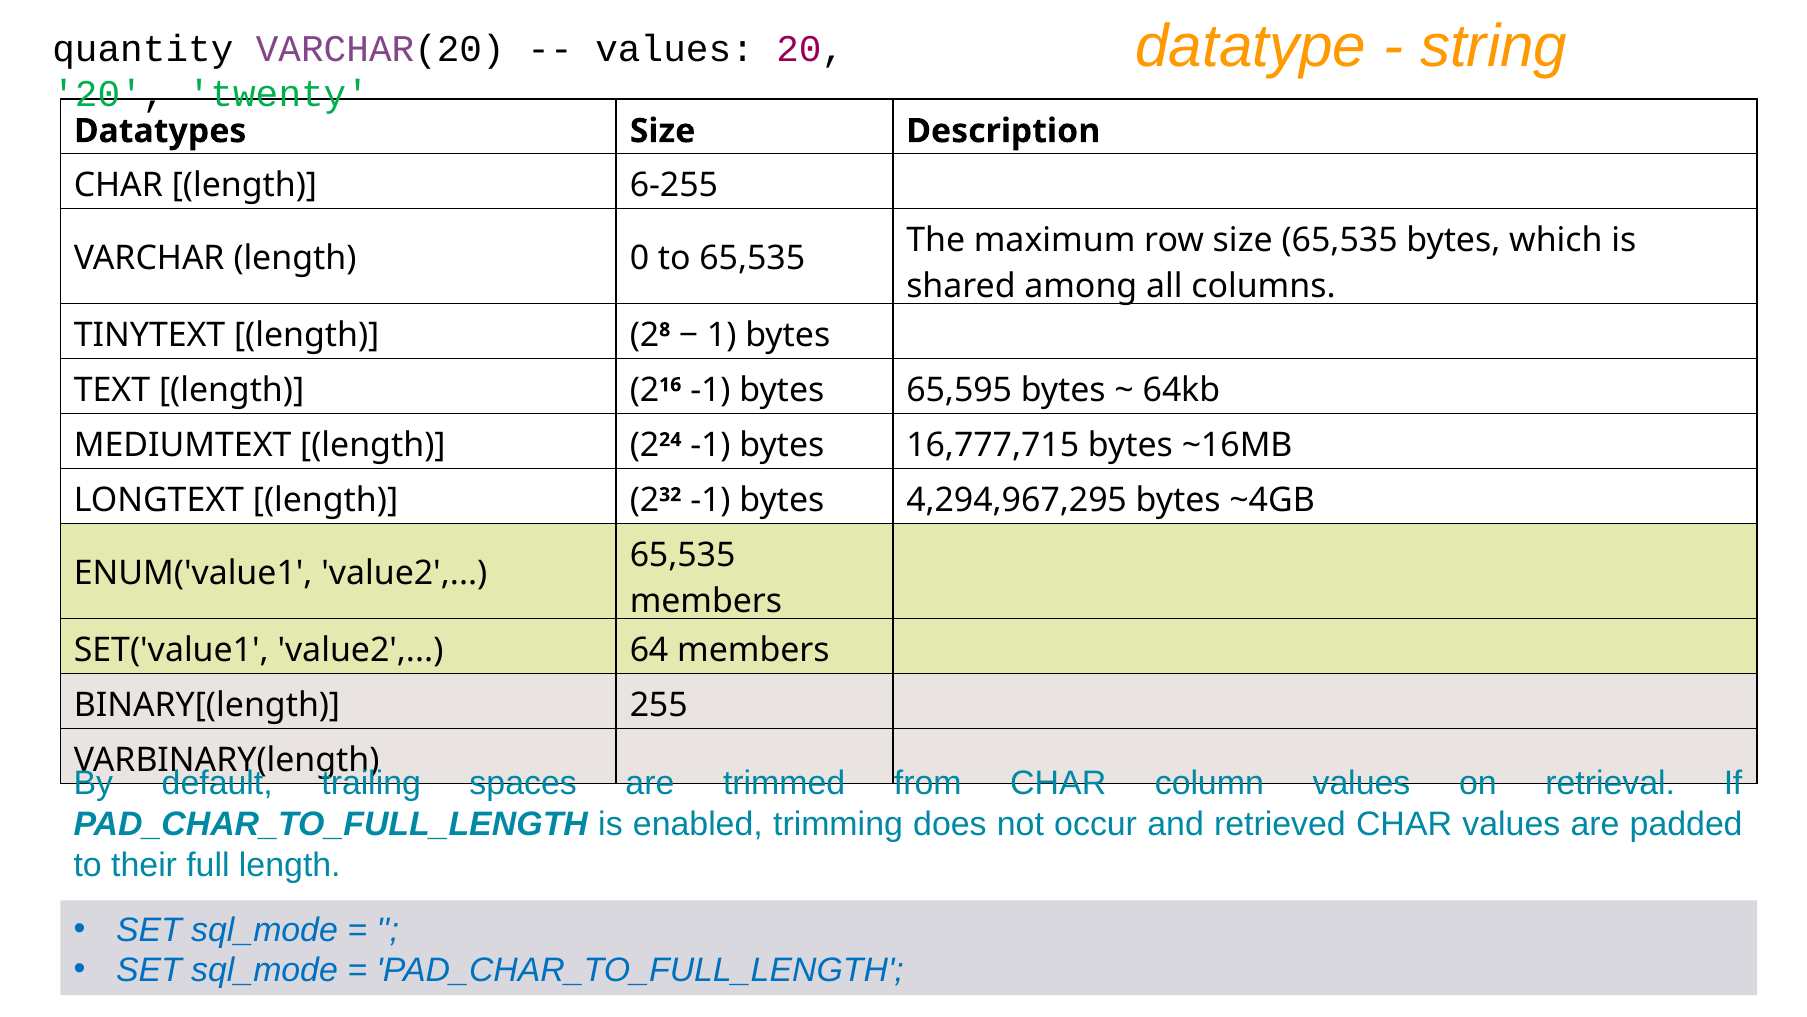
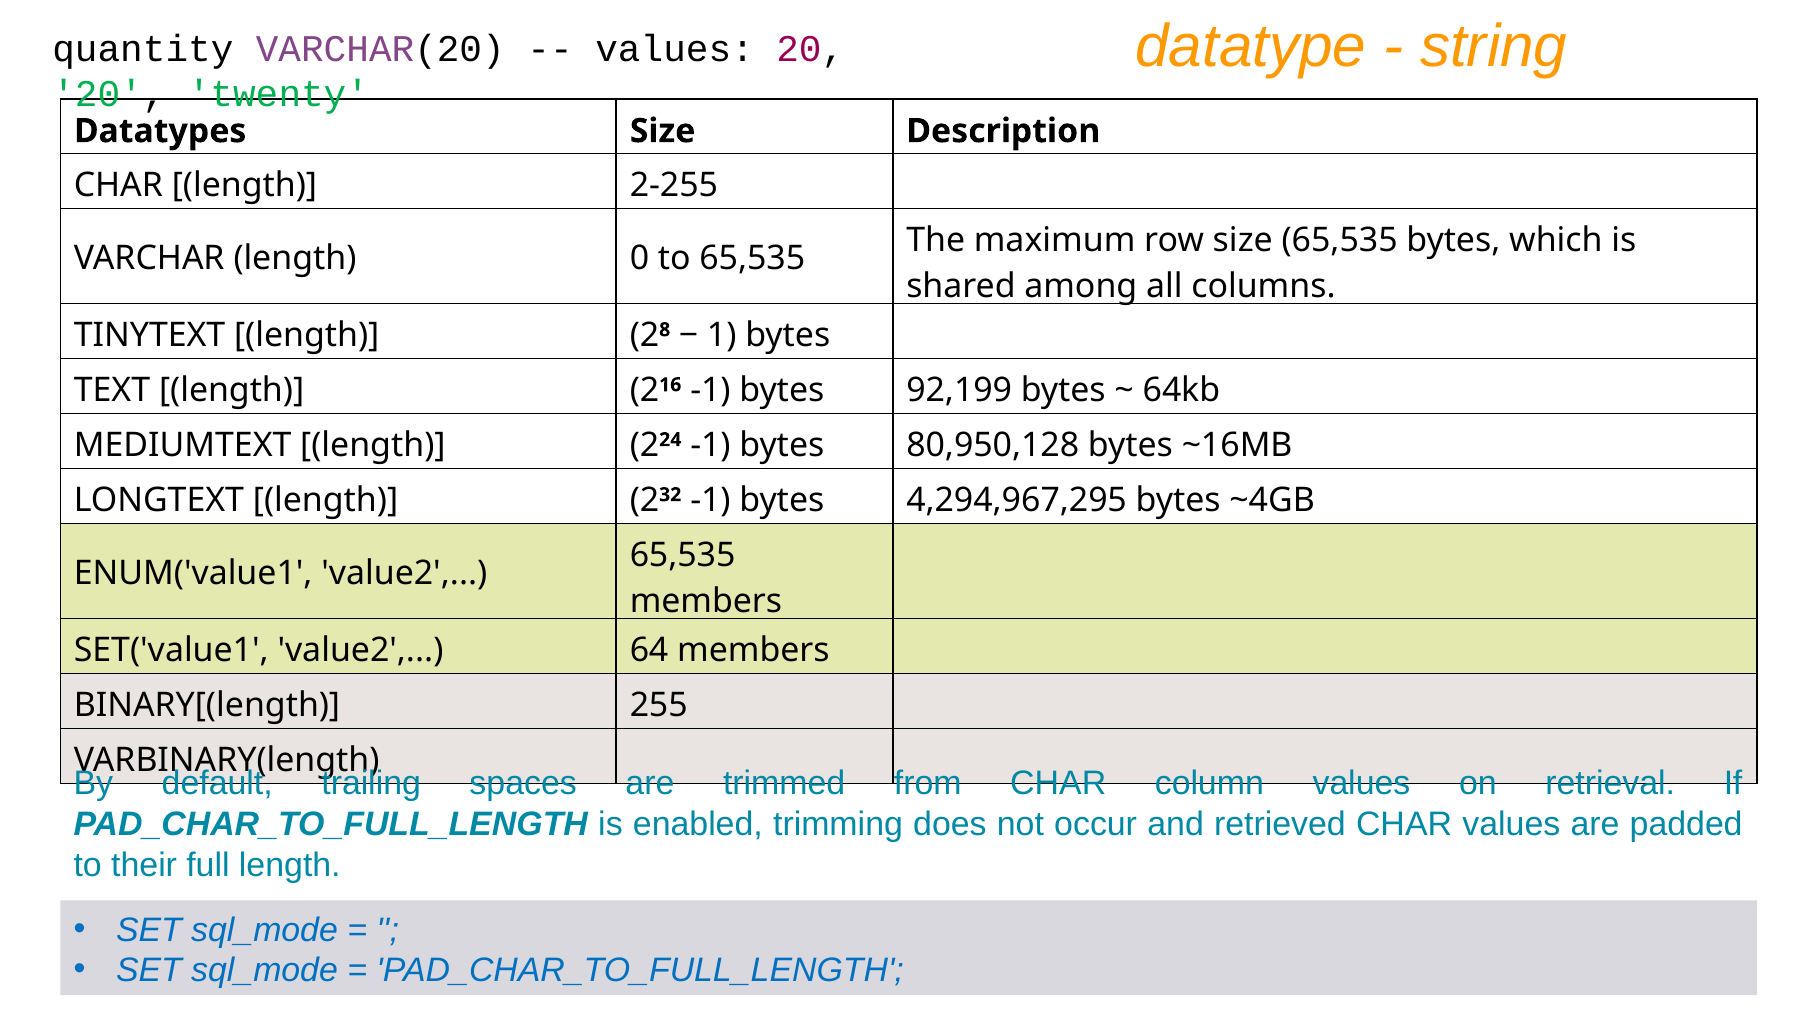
6-255: 6-255 -> 2-255 (674, 185)
65,595: 65,595 -> 92,199 (959, 390)
16,777,715: 16,777,715 -> 80,950,128 (993, 445)
